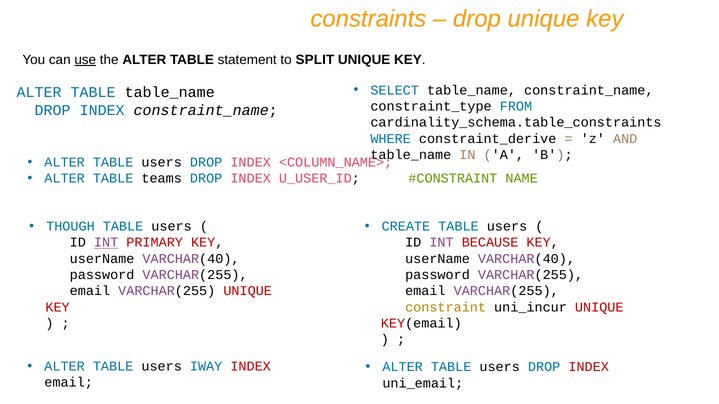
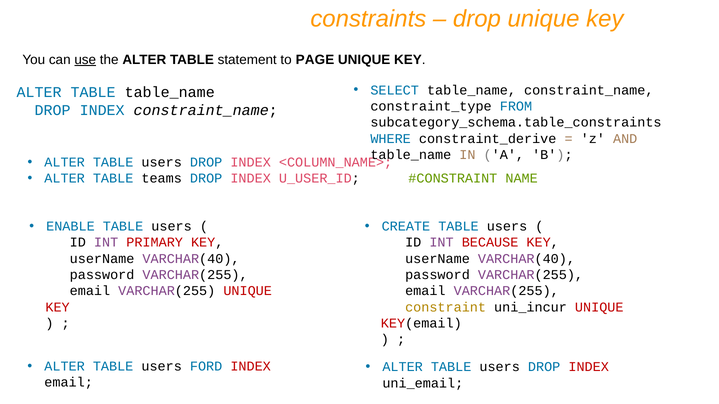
SPLIT: SPLIT -> PAGE (315, 60)
cardinality_schema.table_constraints: cardinality_schema.table_constraints -> subcategory_schema.table_constraints (516, 123)
THOUGH: THOUGH -> ENABLE (70, 227)
INT underline: present -> none (106, 243)
IWAY: IWAY -> FORD (206, 367)
